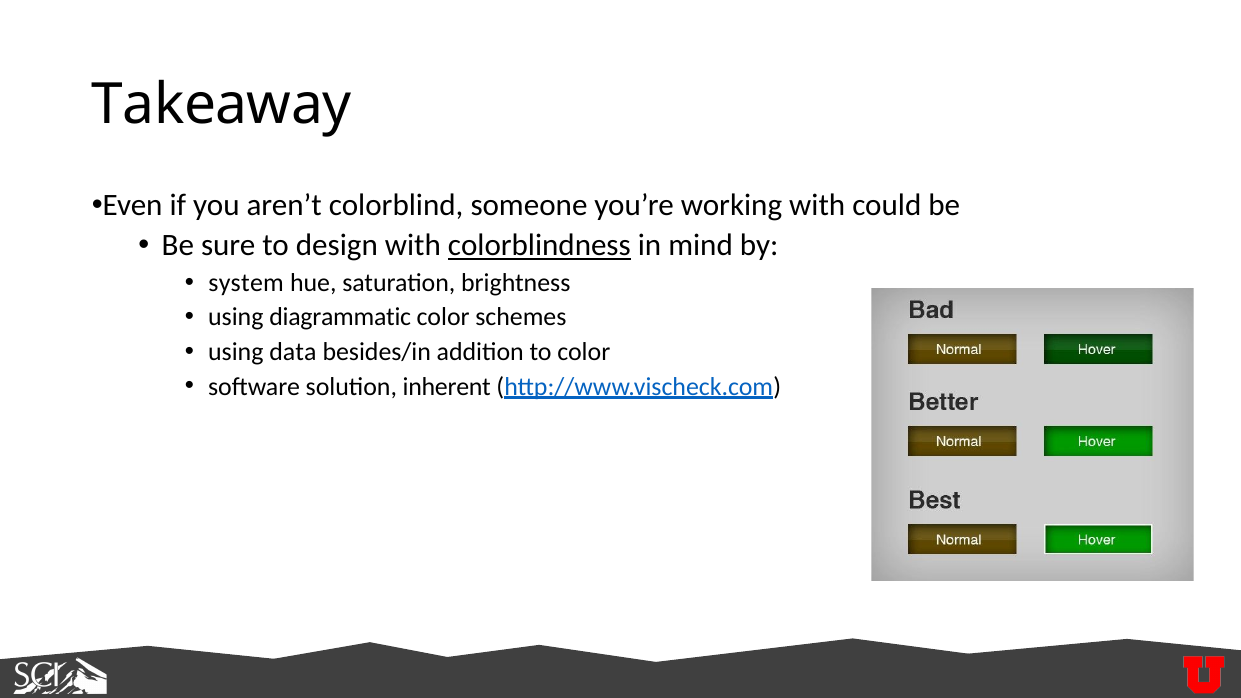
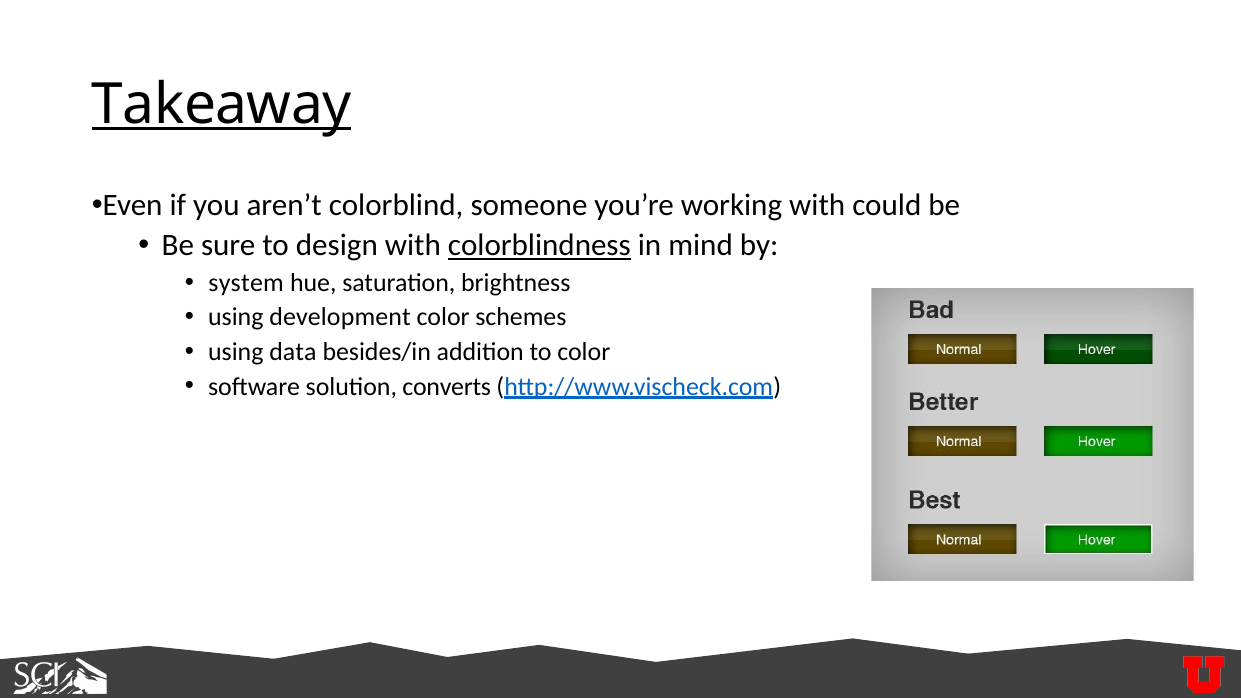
Takeaway underline: none -> present (222, 104)
diagrammatic: diagrammatic -> development (340, 317)
inherent: inherent -> converts (447, 387)
